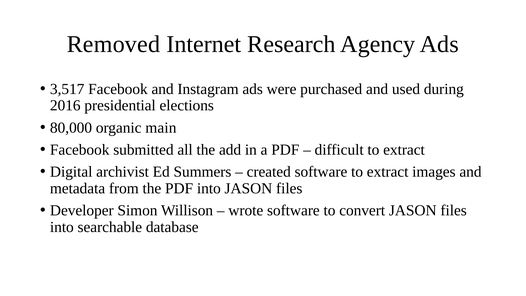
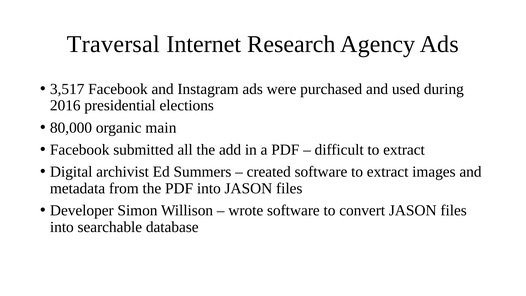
Removed: Removed -> Traversal (113, 44)
